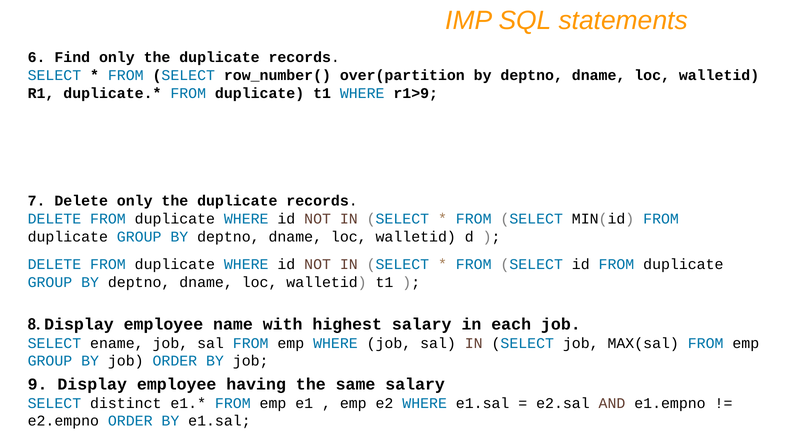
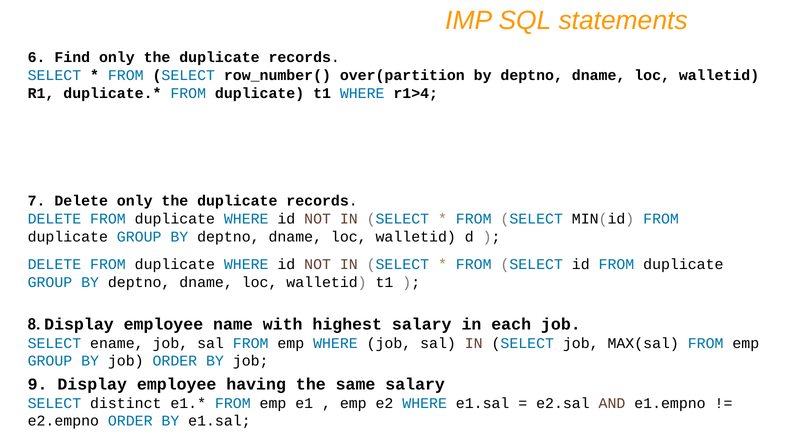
r1>9: r1>9 -> r1>4 (416, 93)
